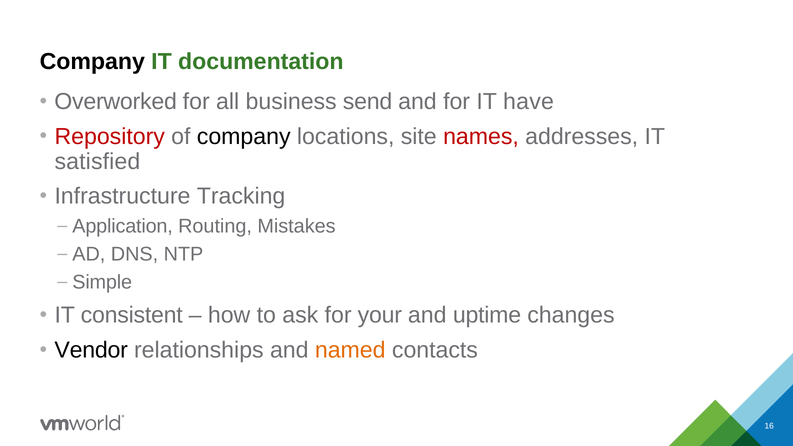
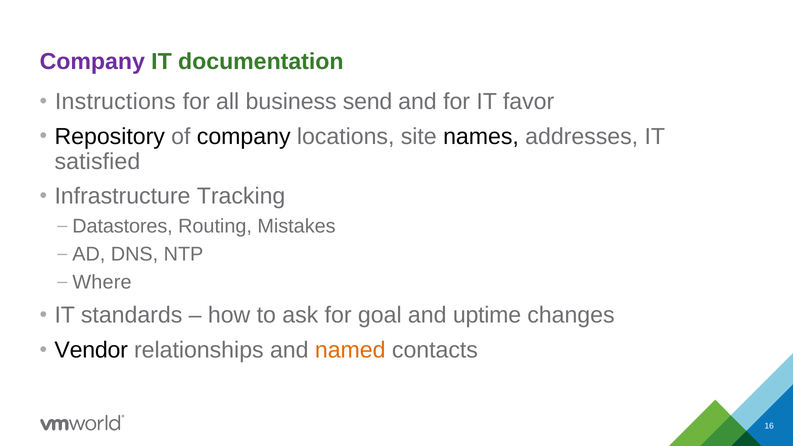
Company colour: black -> purple (92, 62)
Overworked: Overworked -> Instructions (115, 102)
have: have -> favor (529, 102)
Repository colour: red -> black (110, 136)
names colour: red -> black (481, 136)
Application: Application -> Datastores (123, 226)
Simple: Simple -> Where (102, 282)
consistent: consistent -> standards (132, 315)
your: your -> goal (380, 315)
